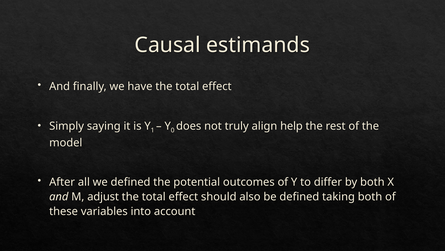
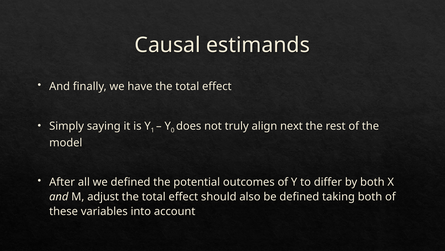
help: help -> next (291, 126)
